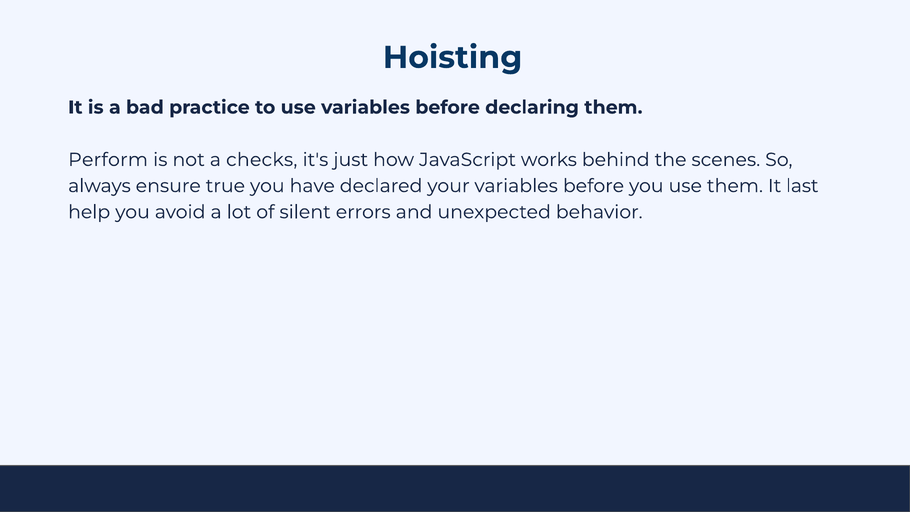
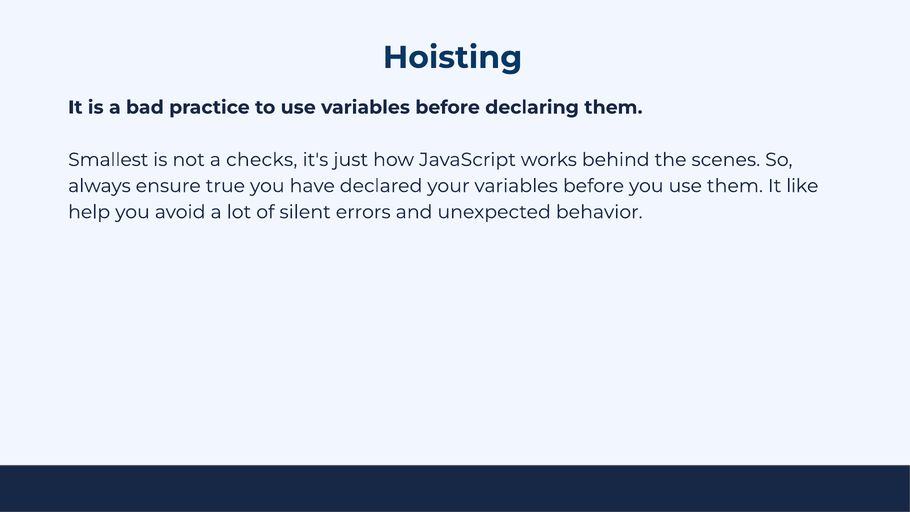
Perform: Perform -> Smallest (108, 160)
last: last -> like (802, 186)
